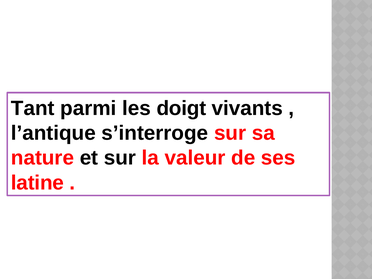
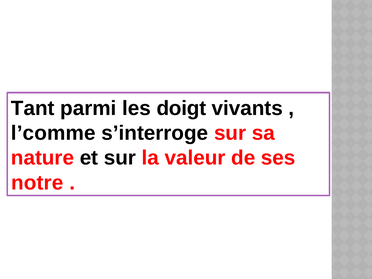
l’antique: l’antique -> l’comme (53, 133)
latine: latine -> notre (37, 183)
